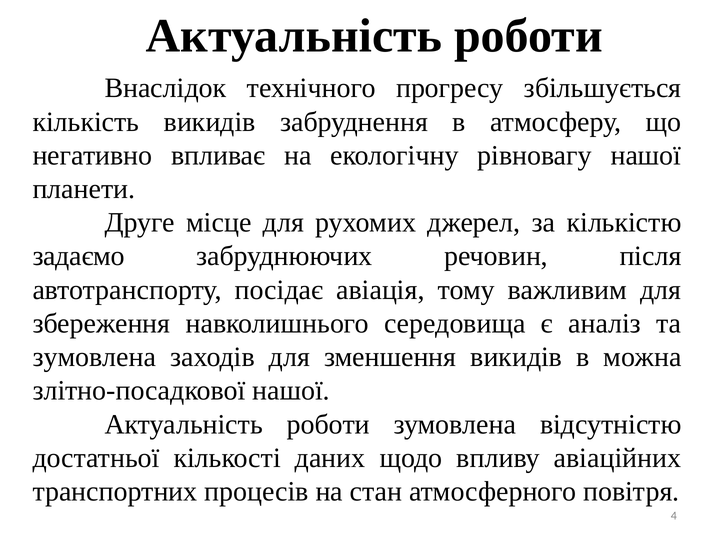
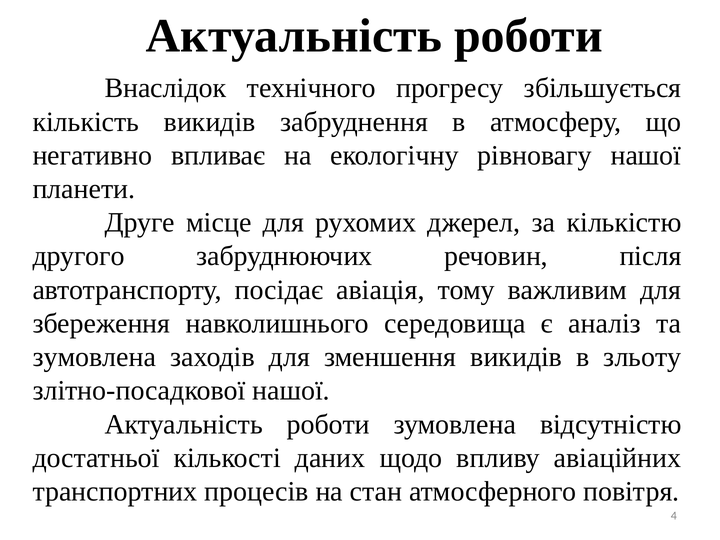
задаємо: задаємо -> другого (79, 256)
можна: можна -> зльоту (642, 357)
